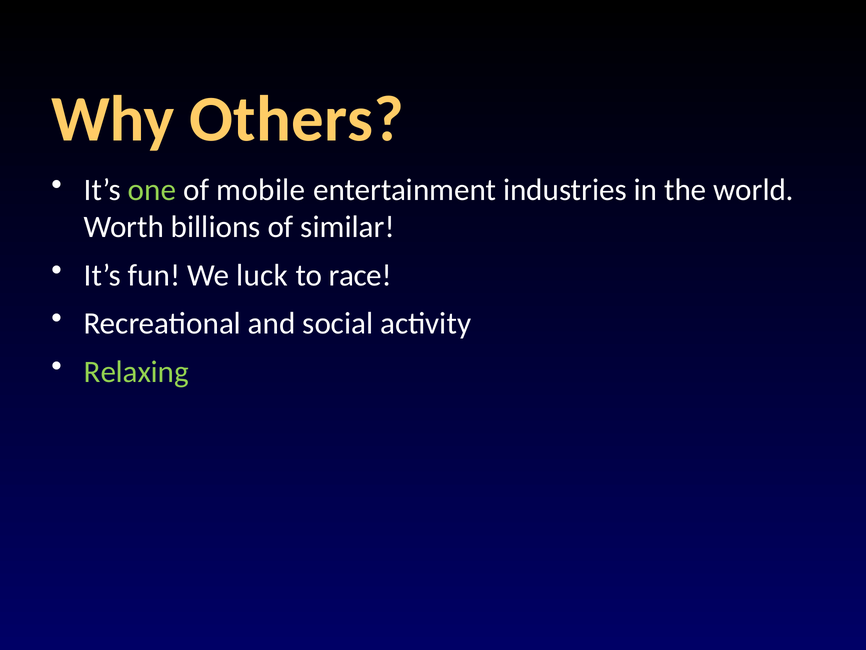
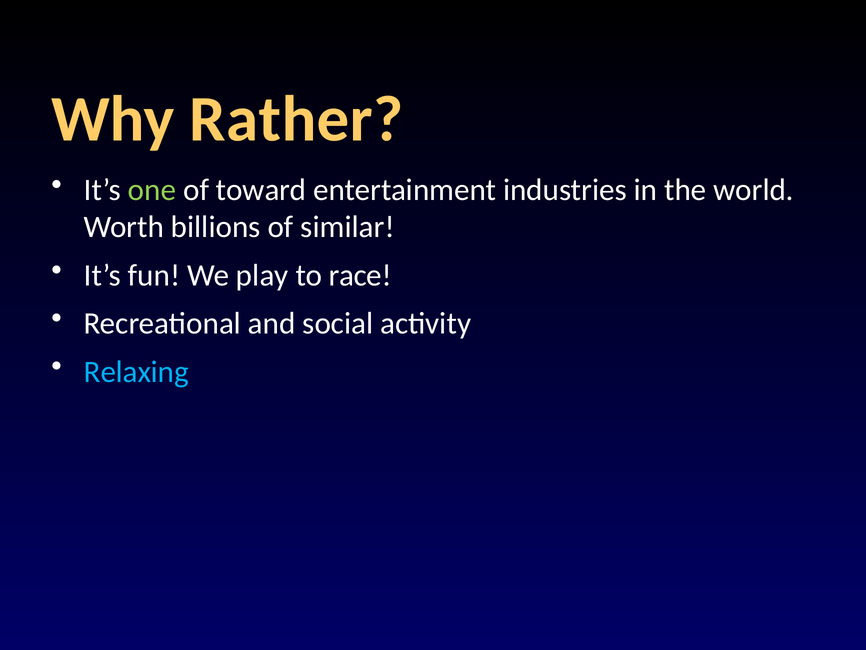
Others: Others -> Rather (296, 119)
mobile: mobile -> toward (261, 190)
luck: luck -> play (262, 275)
Relaxing colour: light green -> light blue (136, 372)
